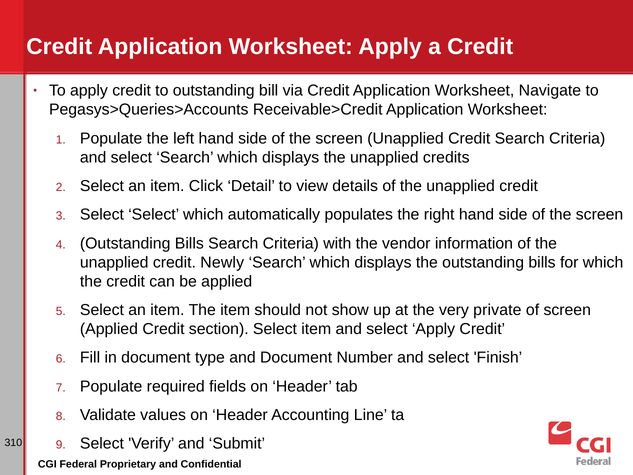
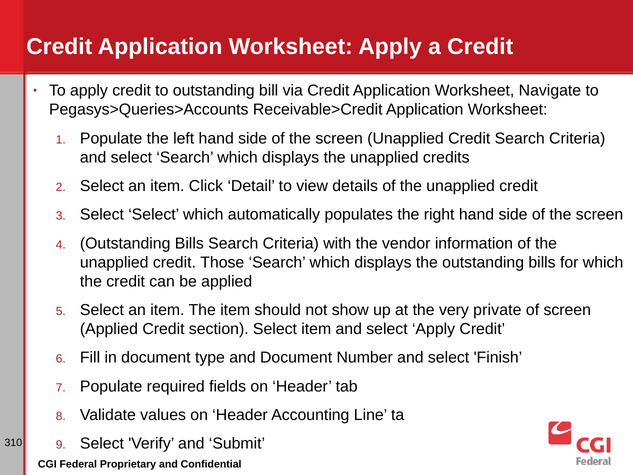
Newly: Newly -> Those (222, 262)
